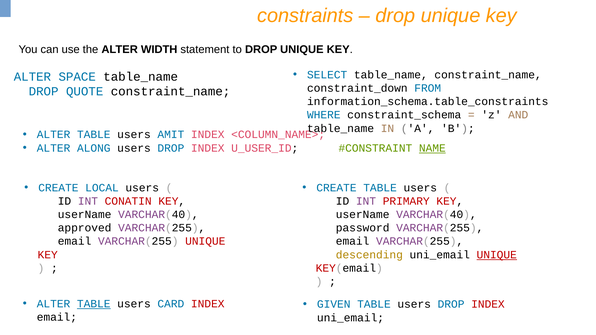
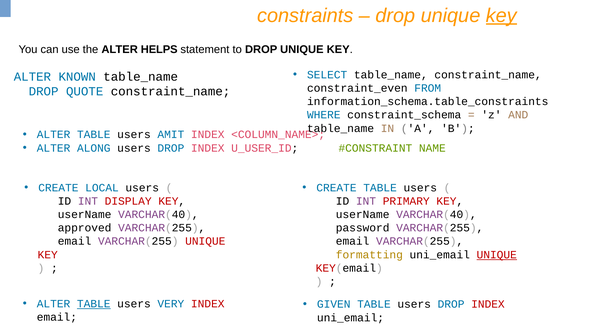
key underline: none -> present (501, 16)
WIDTH: WIDTH -> HELPS (159, 50)
SPACE: SPACE -> KNOWN (77, 77)
constraint_down: constraint_down -> constraint_even (357, 88)
NAME underline: present -> none (432, 148)
CONATIN: CONATIN -> DISPLAY (128, 201)
descending: descending -> formatting (369, 255)
CARD: CARD -> VERY (171, 304)
